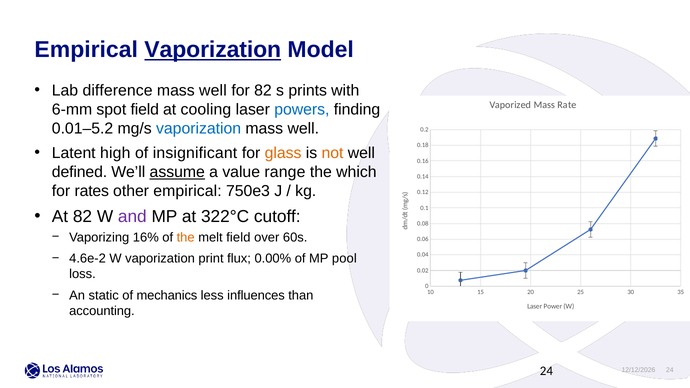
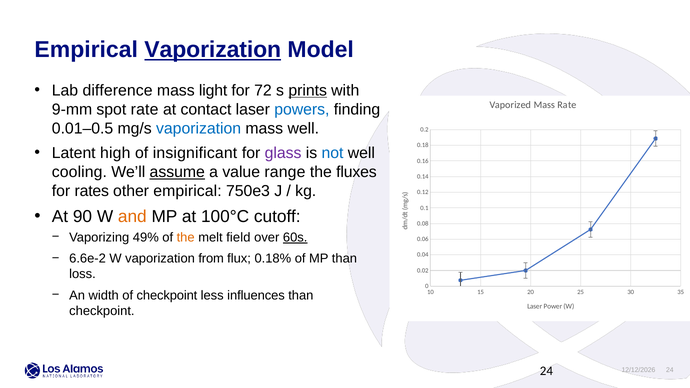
well: well -> light (213, 90)
for 82: 82 -> 72 (263, 90)
prints underline: none -> present (308, 90)
6-mm: 6-mm -> 9-mm (72, 109)
spot field: field -> rate (145, 109)
cooling: cooling -> contact (206, 109)
0.01–5.2: 0.01–5.2 -> 0.01–0.5 (83, 128)
glass colour: orange -> purple (283, 153)
not colour: orange -> blue (333, 153)
defined: defined -> cooling (79, 172)
which: which -> fluxes (356, 172)
At 82: 82 -> 90 (82, 217)
and colour: purple -> orange (132, 217)
322°C: 322°C -> 100°C (225, 217)
16%: 16% -> 49% (146, 237)
60s underline: none -> present (295, 237)
4.6e-2: 4.6e-2 -> 6.6e-2 (88, 259)
print: print -> from (211, 259)
0.00%: 0.00% -> 0.18% (273, 259)
MP pool: pool -> than (344, 259)
static: static -> width (104, 295)
of mechanics: mechanics -> checkpoint (167, 295)
accounting: accounting -> checkpoint (102, 311)
